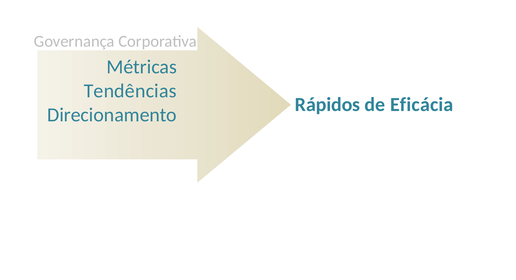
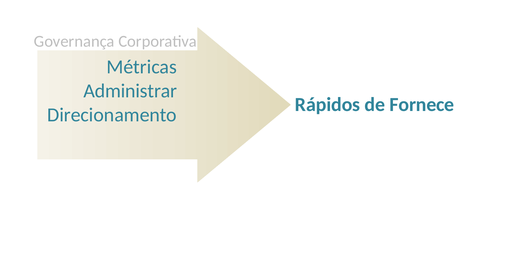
Tendências: Tendências -> Administrar (130, 91)
Eficácia: Eficácia -> Fornece (422, 105)
